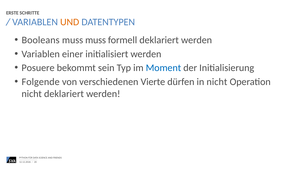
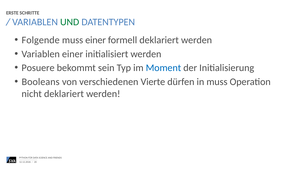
UND colour: orange -> green (70, 22)
Booleans: Booleans -> Folgende (41, 40)
muss muss: muss -> einer (96, 40)
Folgende: Folgende -> Booleans (41, 82)
in nicht: nicht -> muss (217, 82)
